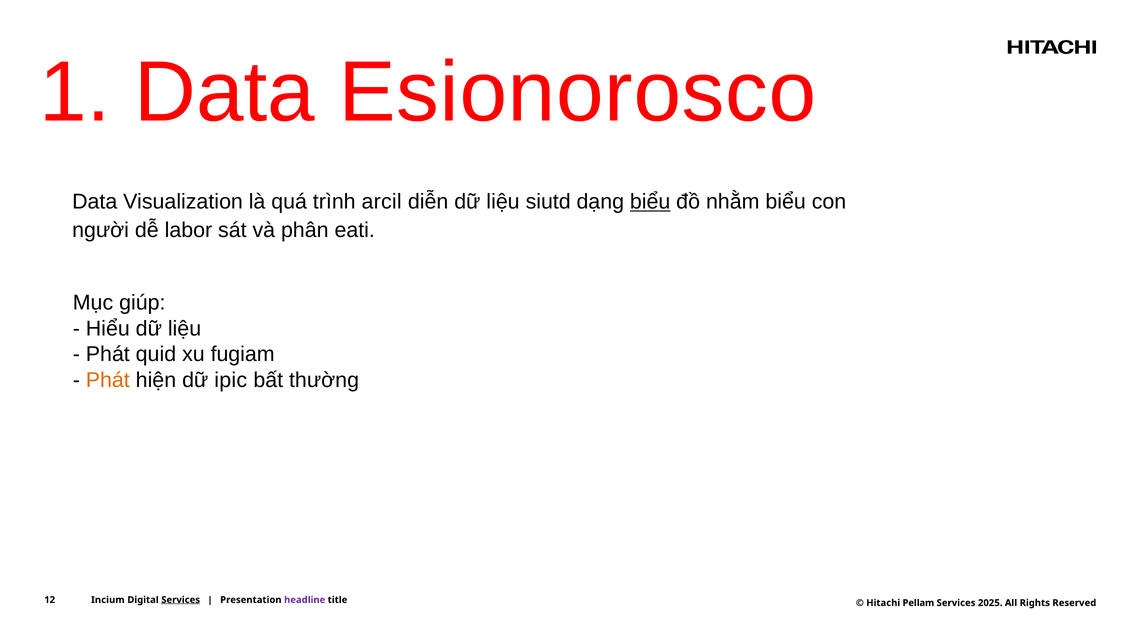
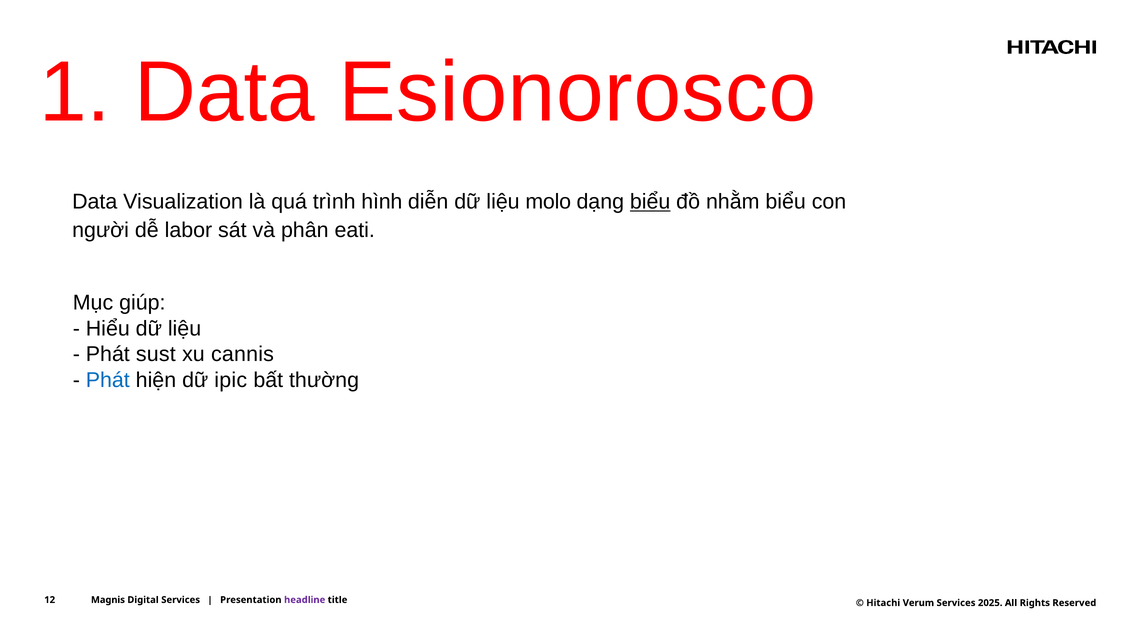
arcil: arcil -> hình (382, 202)
siutd: siutd -> molo (548, 202)
quid: quid -> sust (156, 354)
fugiam: fugiam -> cannis (242, 354)
Phát colour: orange -> blue (108, 380)
Incium: Incium -> Magnis (108, 600)
Services underline: present -> none (181, 600)
Pellam: Pellam -> Verum (918, 603)
